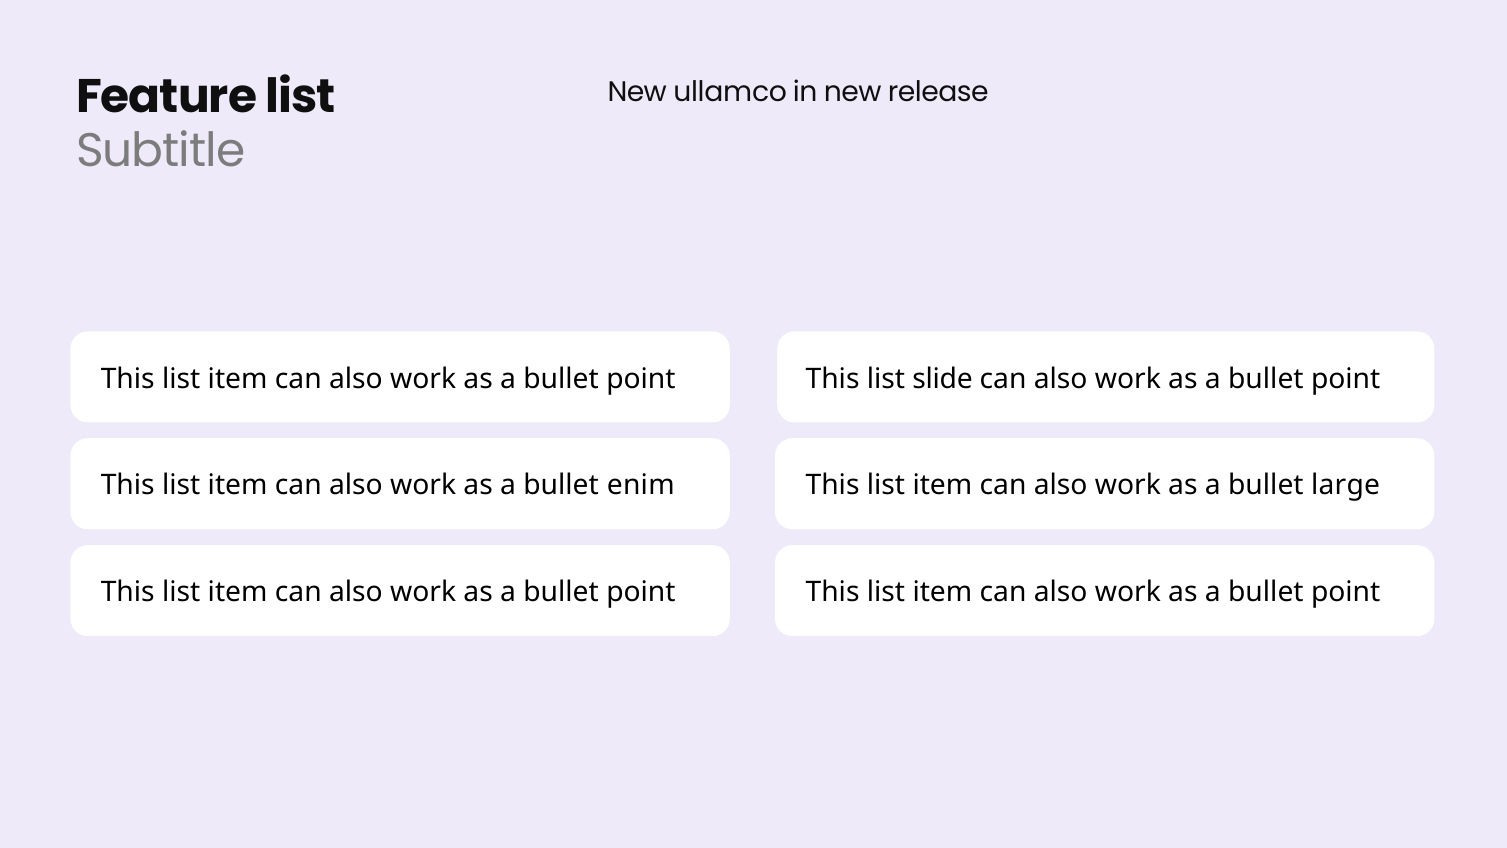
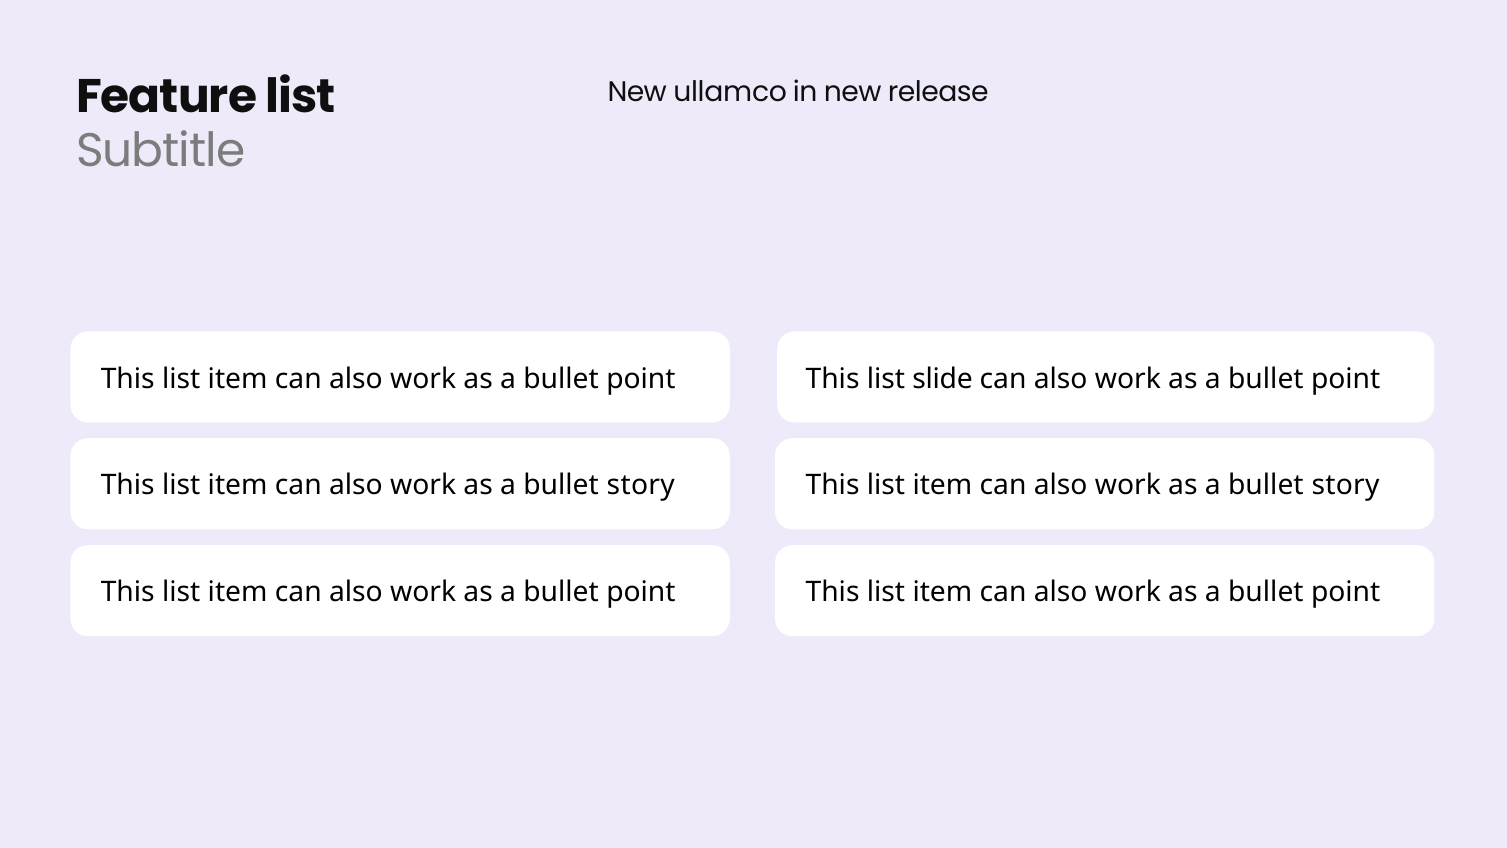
enim: enim -> story (641, 485)
large: large -> story (1346, 485)
